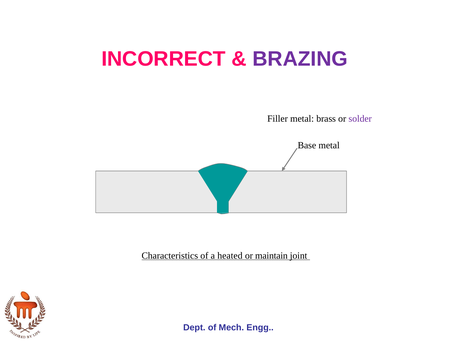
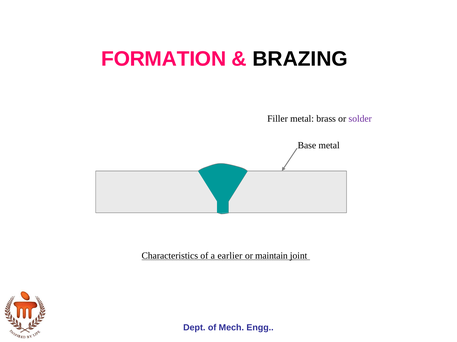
INCORRECT: INCORRECT -> FORMATION (164, 59)
BRAZING colour: purple -> black (300, 59)
heated: heated -> earlier (230, 256)
